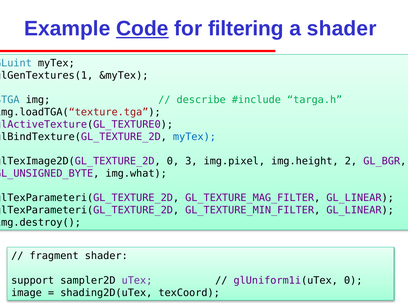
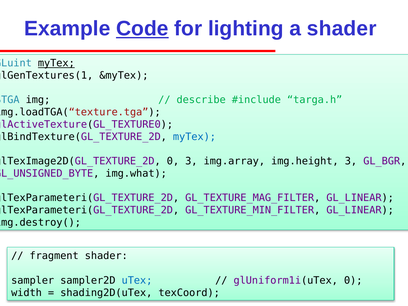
filtering: filtering -> lighting (246, 29)
myTex underline: none -> present (56, 63)
img.pixel: img.pixel -> img.array (234, 161)
img.height 2: 2 -> 3 (351, 161)
support: support -> sampler (33, 280)
uTex colour: purple -> blue (137, 280)
image: image -> width (27, 293)
